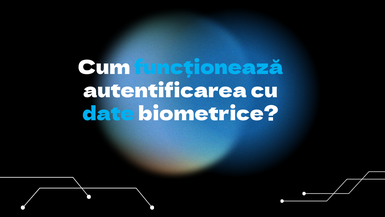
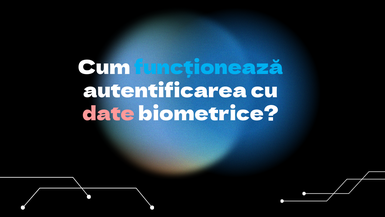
date colour: light blue -> pink (108, 114)
